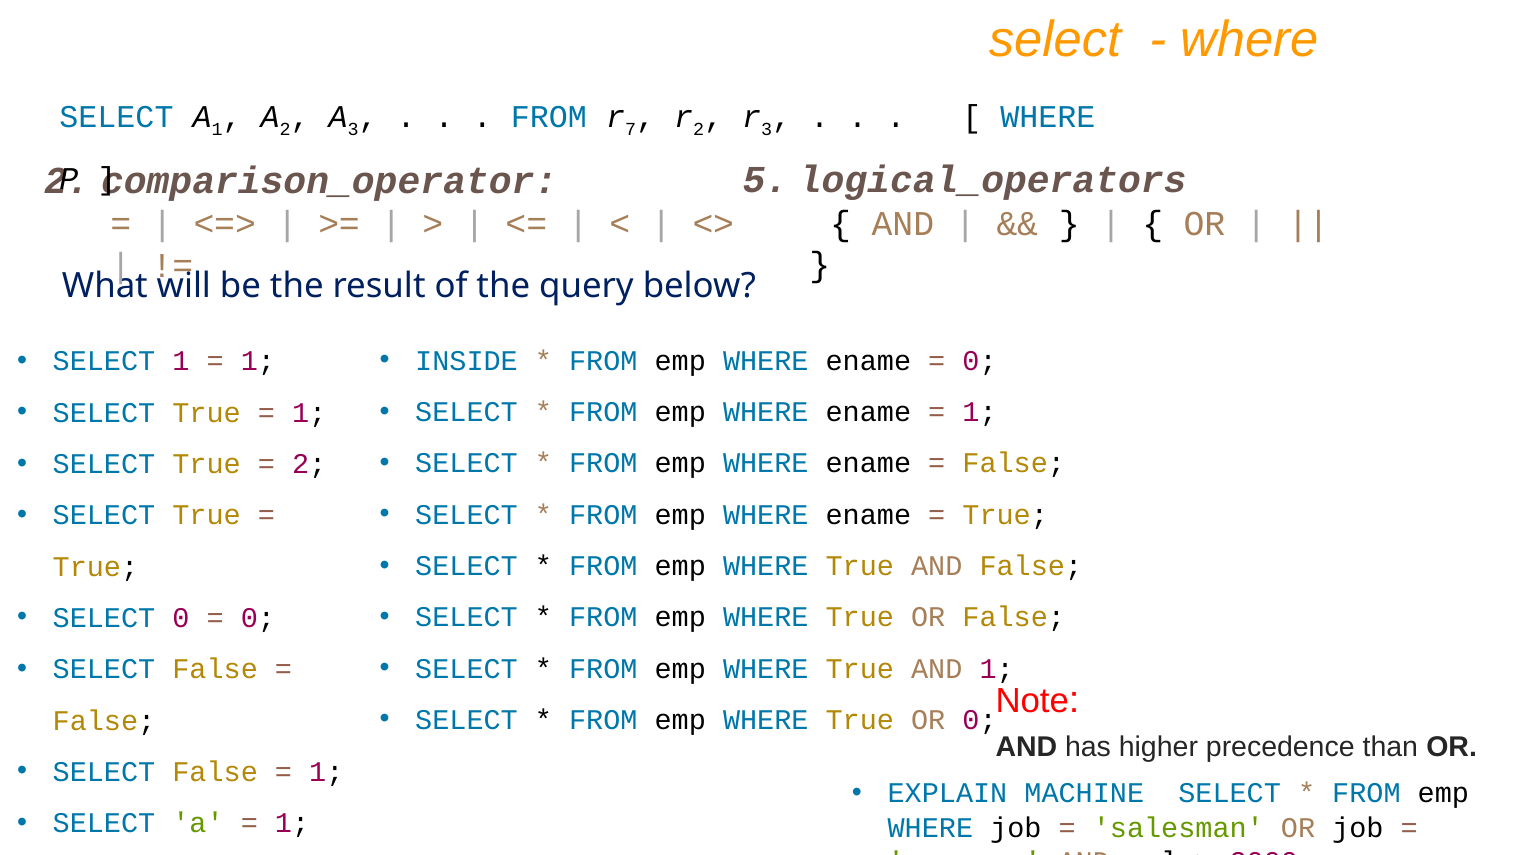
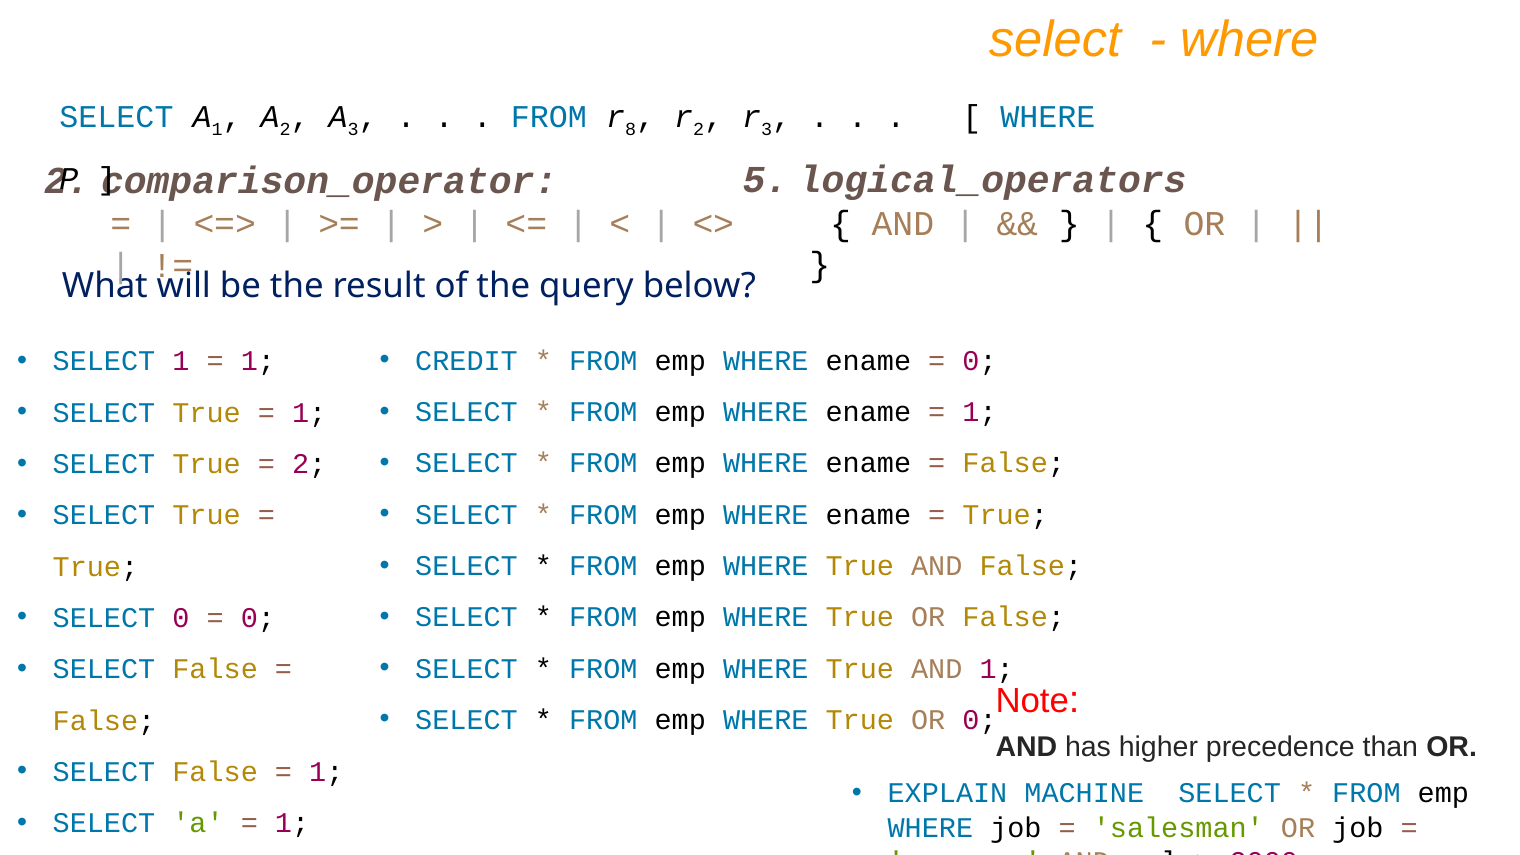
7: 7 -> 8 (631, 129)
INSIDE: INSIDE -> CREDIT (467, 361)
